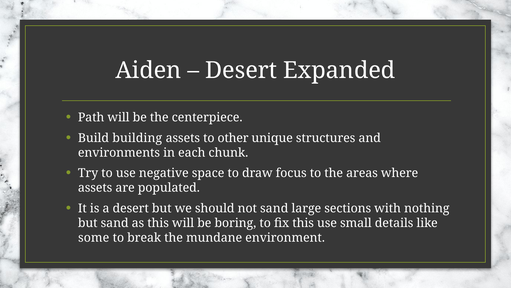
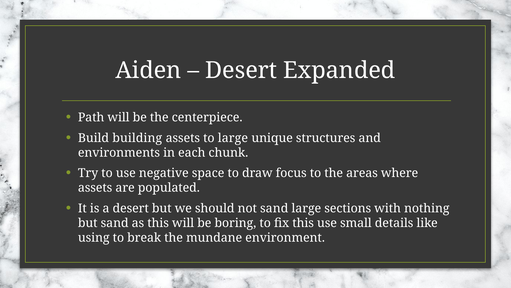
to other: other -> large (233, 138)
some: some -> using (94, 237)
